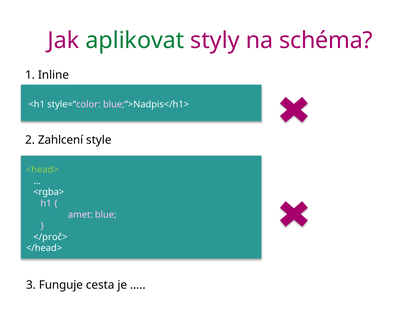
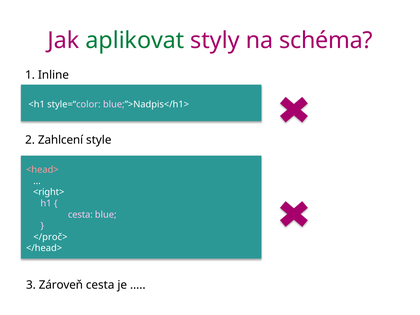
<head> colour: light green -> pink (42, 170)
<rgba>: <rgba> -> <right> (49, 192)
amet: amet -> cesta (80, 215)
Funguje: Funguje -> Zároveň (61, 285)
